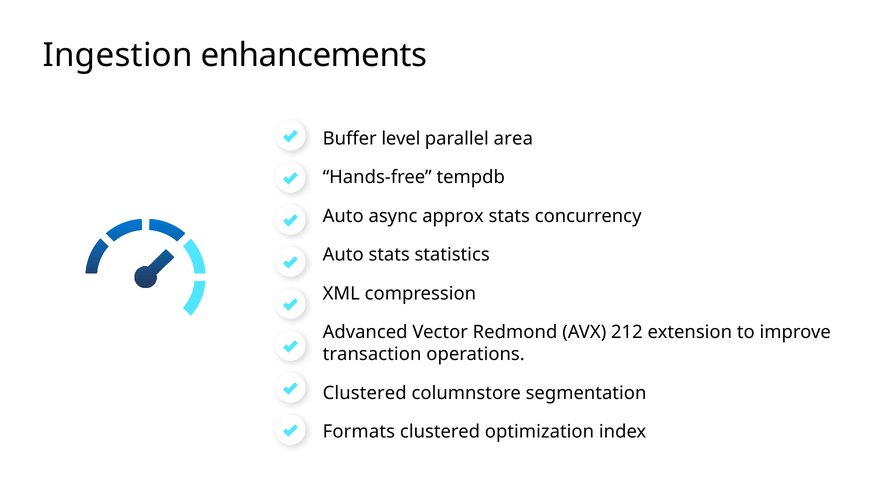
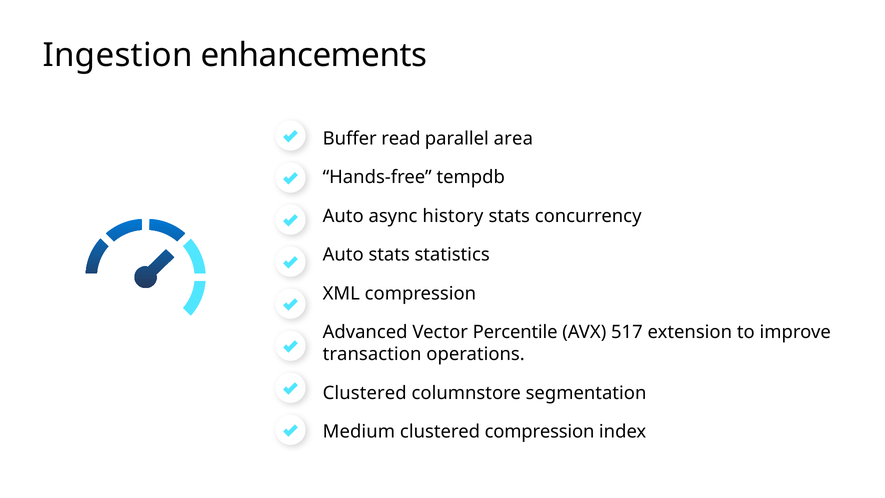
level: level -> read (401, 138)
approx: approx -> history (453, 216)
Redmond: Redmond -> Percentile (515, 332)
212: 212 -> 517 (627, 332)
Formats: Formats -> Medium (359, 432)
clustered optimization: optimization -> compression (540, 432)
